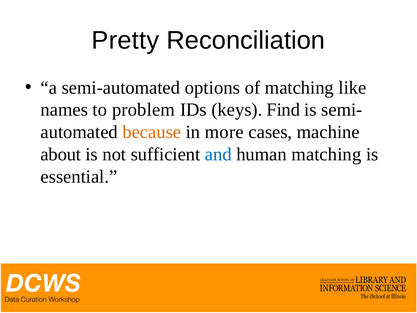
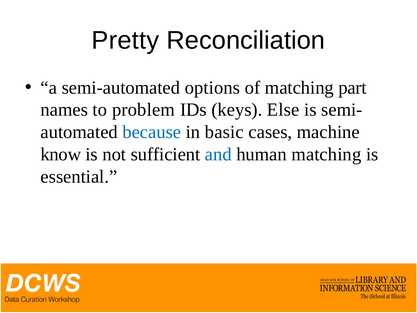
like: like -> part (353, 87)
Find: Find -> Else (283, 110)
because colour: orange -> blue (152, 132)
more: more -> basic (224, 132)
about: about -> know (61, 154)
